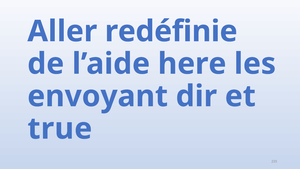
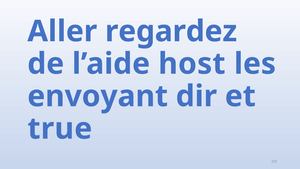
redéfinie: redéfinie -> regardez (171, 31)
here: here -> host (192, 64)
